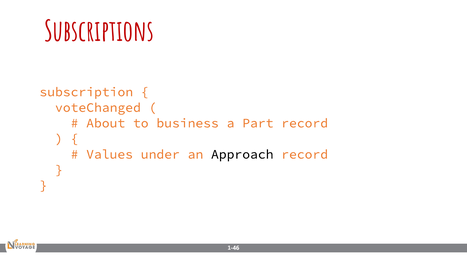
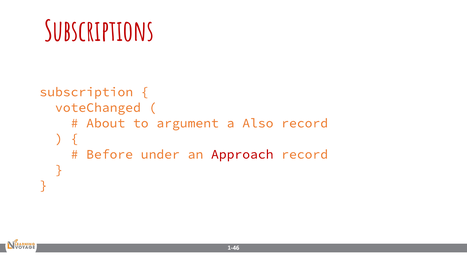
business: business -> argument (188, 123)
Part: Part -> Also (258, 123)
Values: Values -> Before (110, 154)
Approach colour: black -> red (242, 154)
